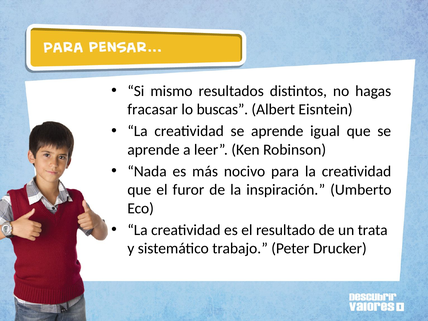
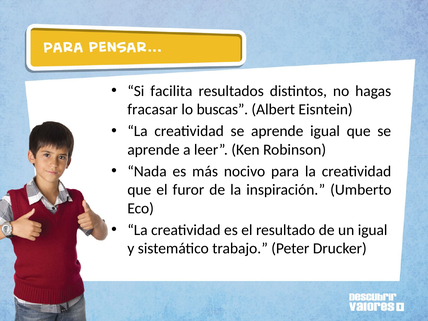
mismo: mismo -> facilita (171, 91)
un trata: trata -> igual (373, 230)
